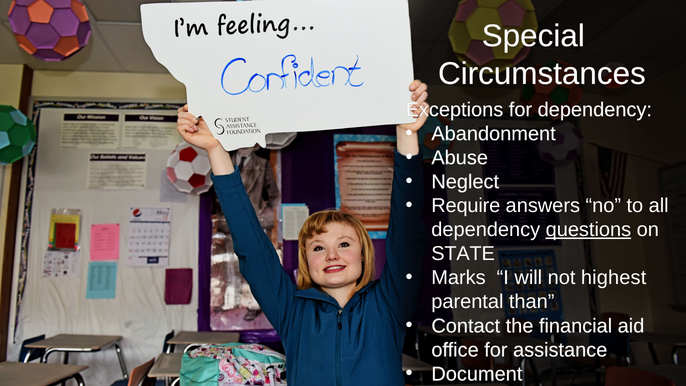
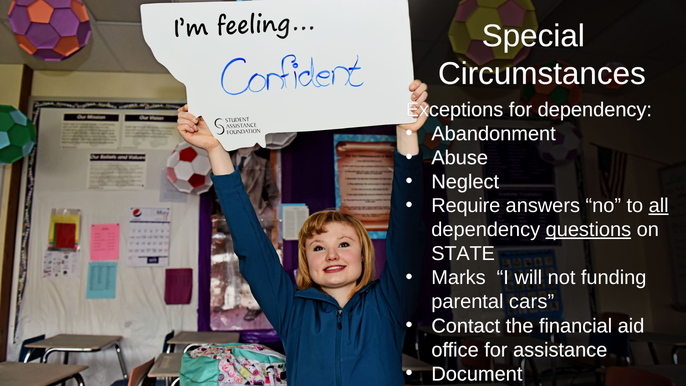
all underline: none -> present (659, 206)
highest: highest -> funding (614, 278)
than: than -> cars (532, 302)
